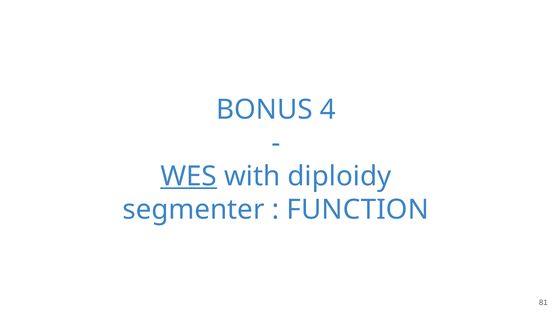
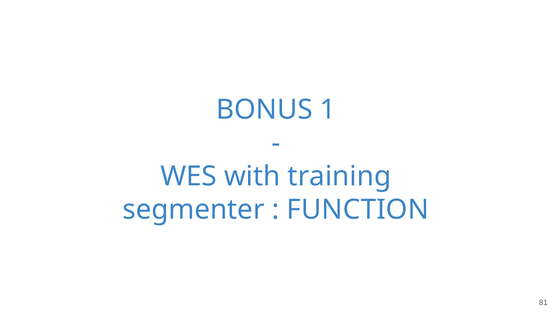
4: 4 -> 1 (328, 110)
WES underline: present -> none (189, 176)
diploidy: diploidy -> training (339, 176)
